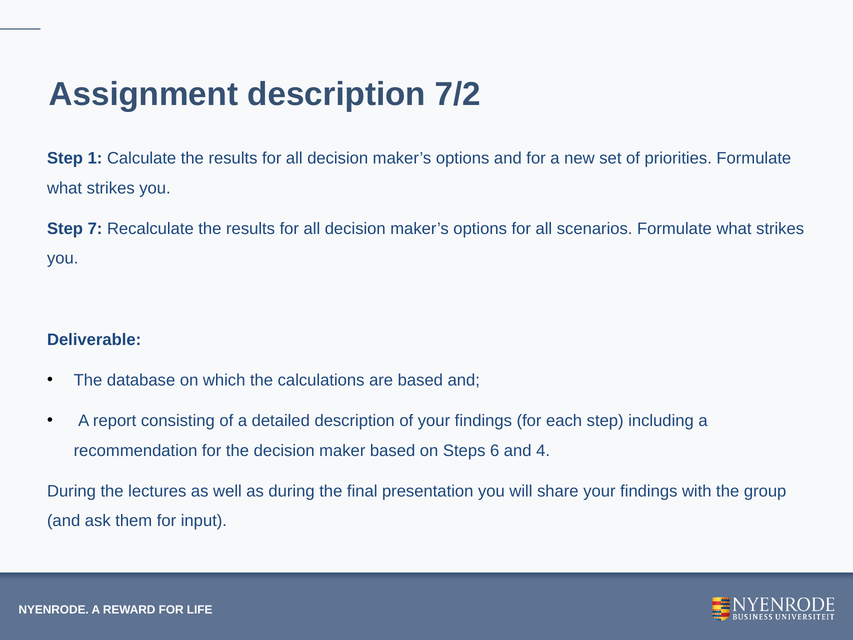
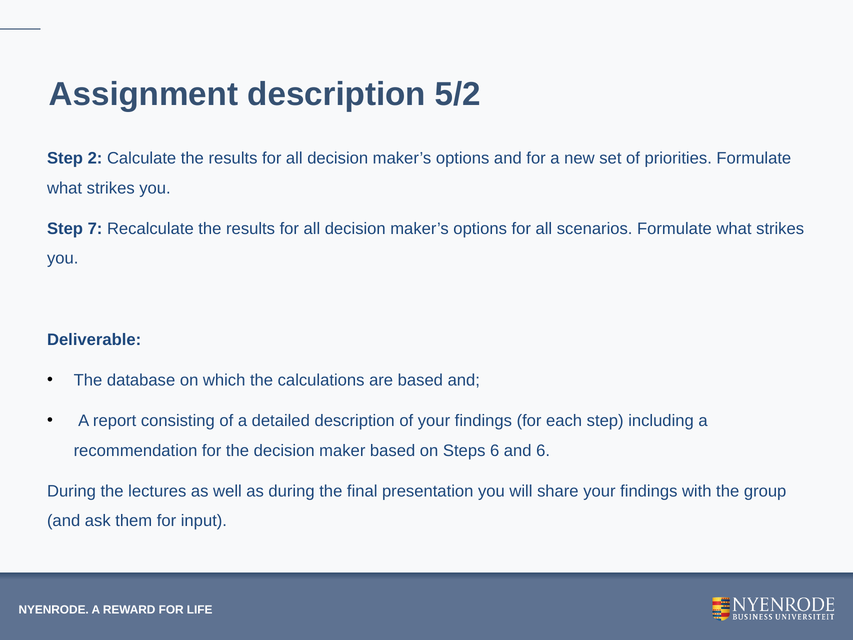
7/2: 7/2 -> 5/2 (458, 94)
1: 1 -> 2 (95, 158)
and 4: 4 -> 6 (543, 450)
